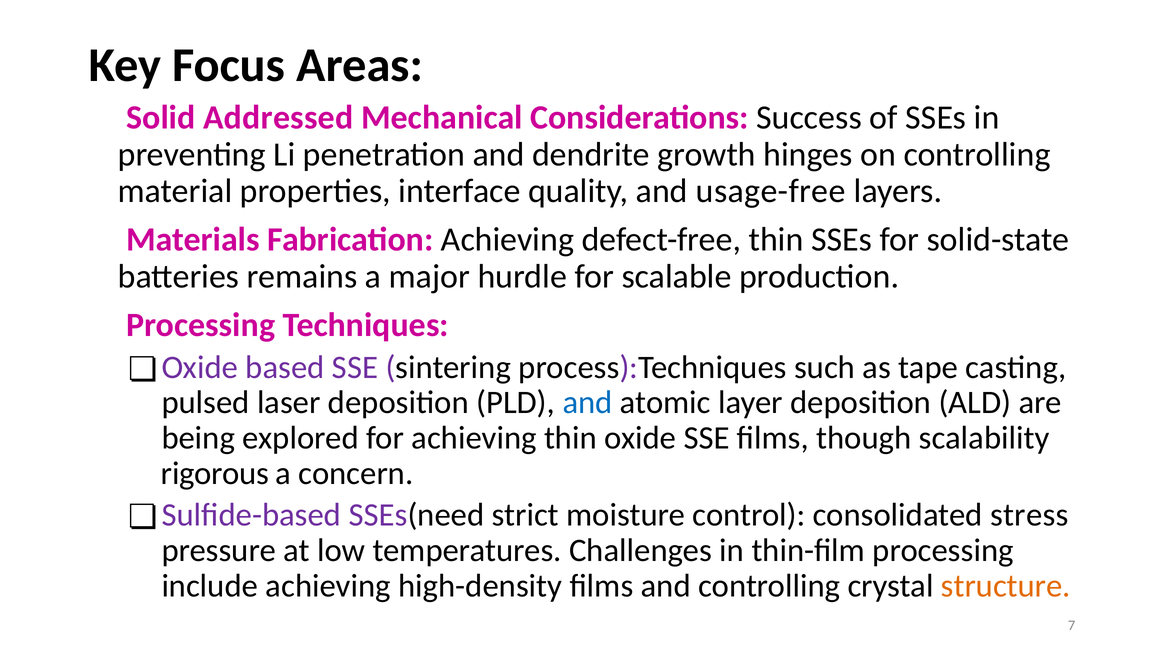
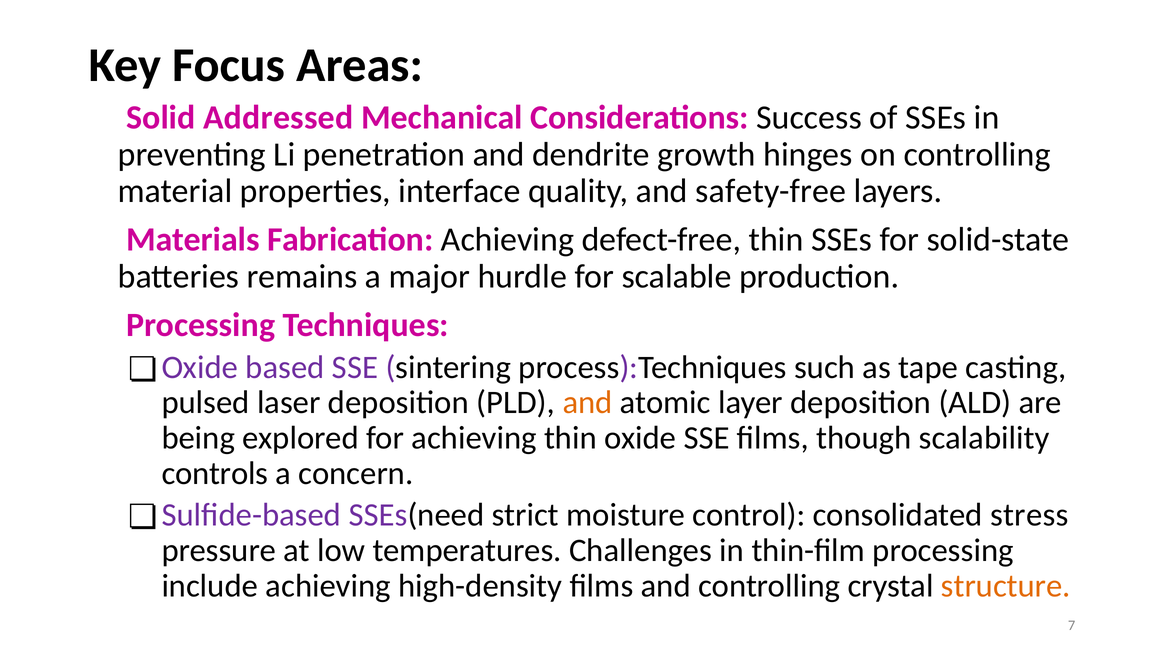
usage-free: usage-free -> safety-free (771, 191)
and colour: blue -> orange (588, 402)
rigorous: rigorous -> controls (215, 473)
